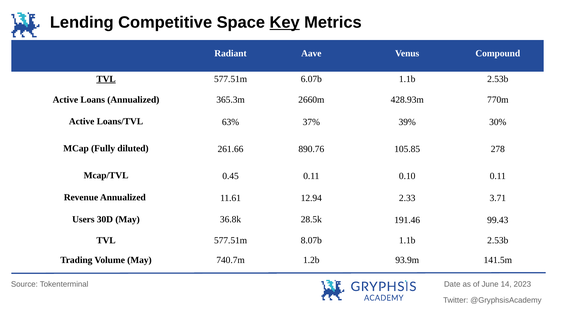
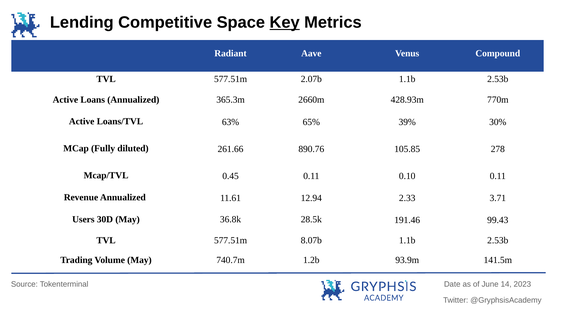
TVL underline: present -> none (106, 79)
6.07b: 6.07b -> 2.07b (311, 79)
37%: 37% -> 65% (311, 122)
